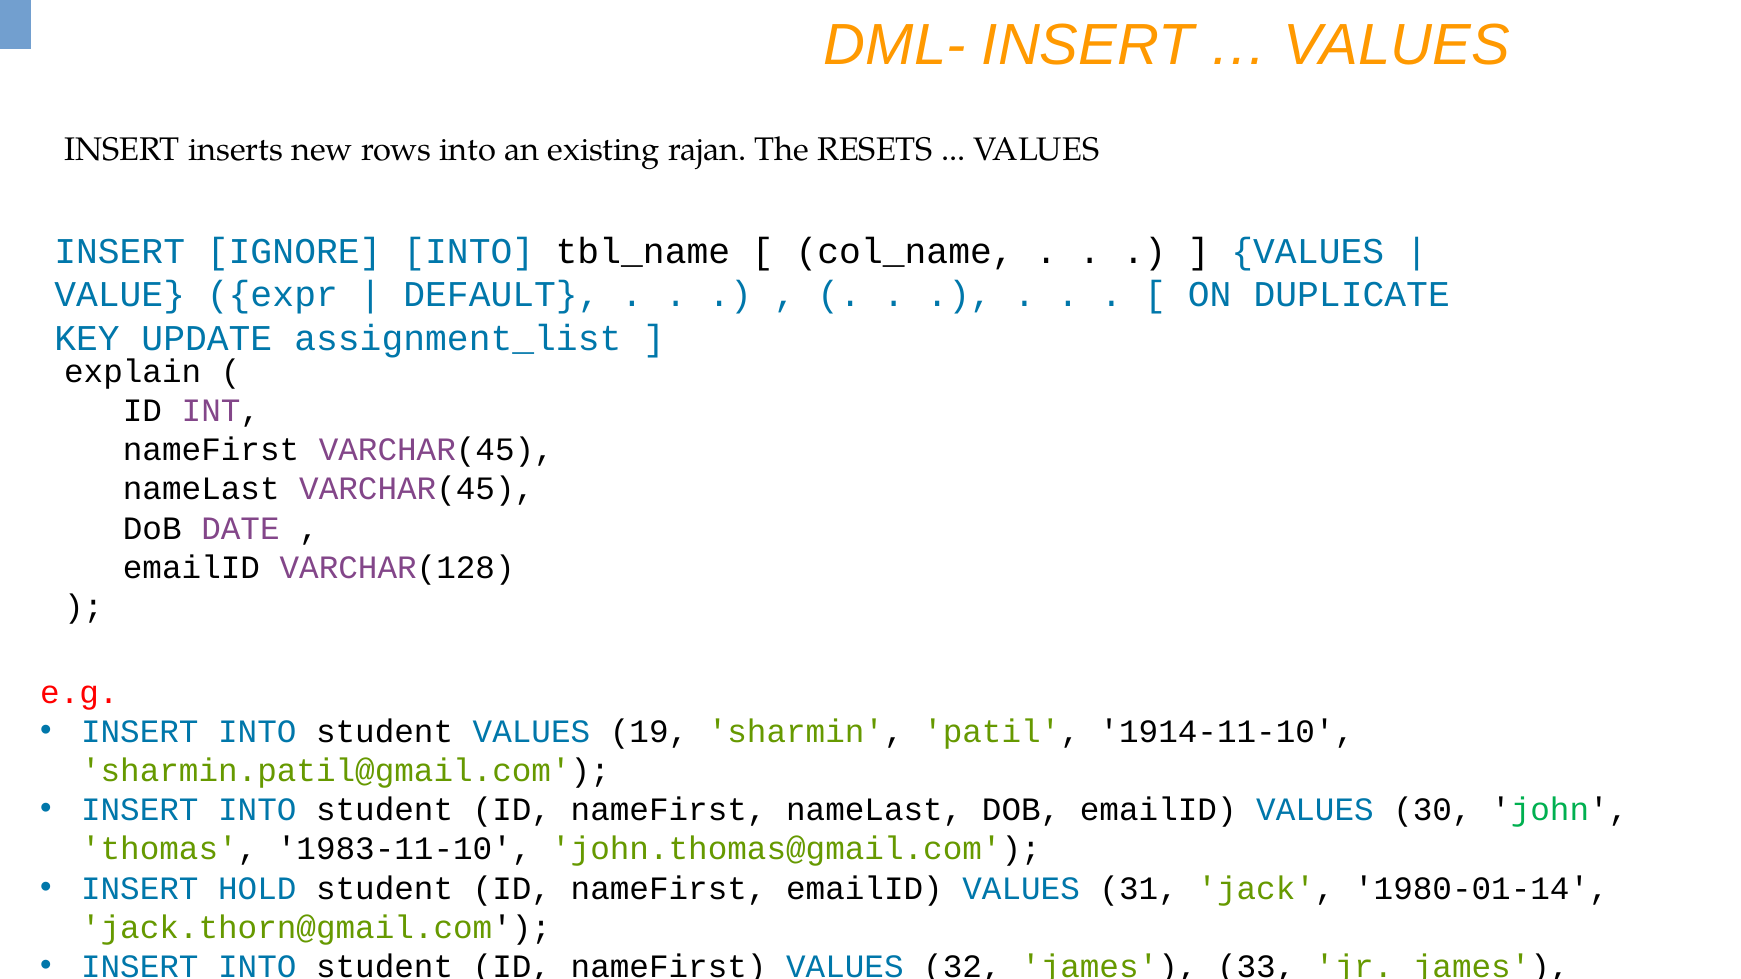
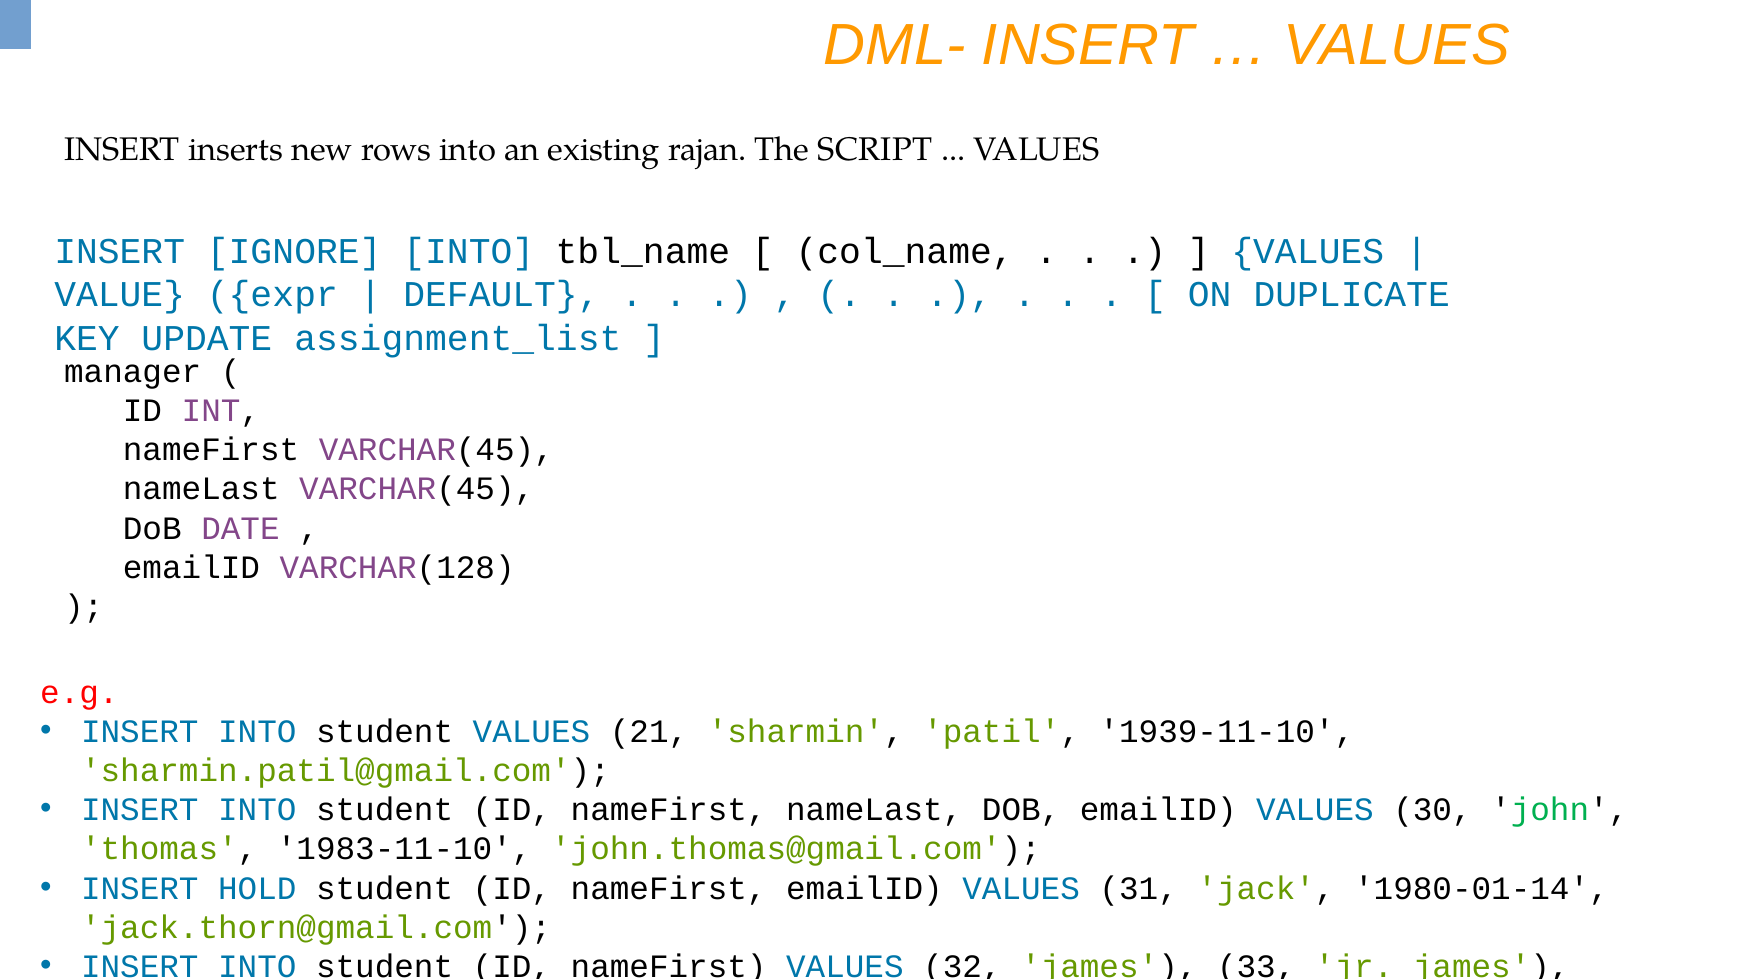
RESETS: RESETS -> SCRIPT (875, 150)
explain: explain -> manager (133, 372)
19: 19 -> 21 (649, 732)
1914-11-10: 1914-11-10 -> 1939-11-10 (1227, 732)
